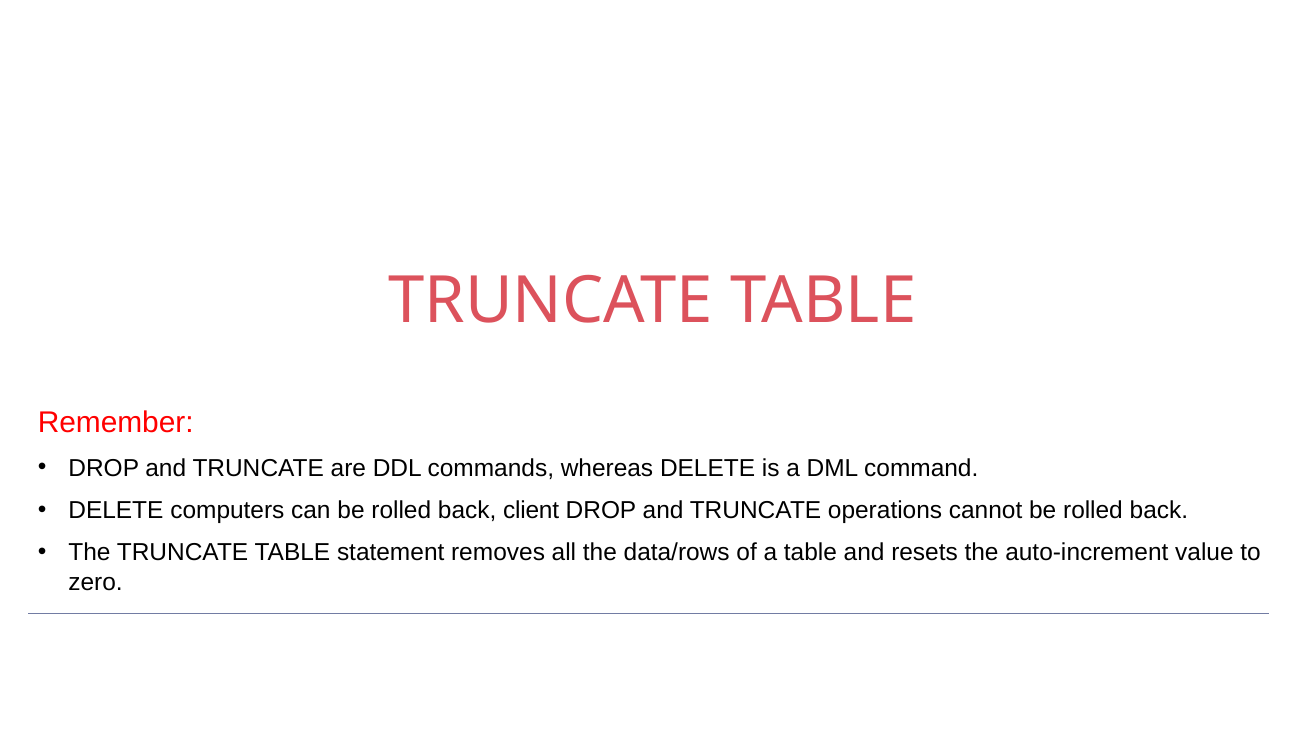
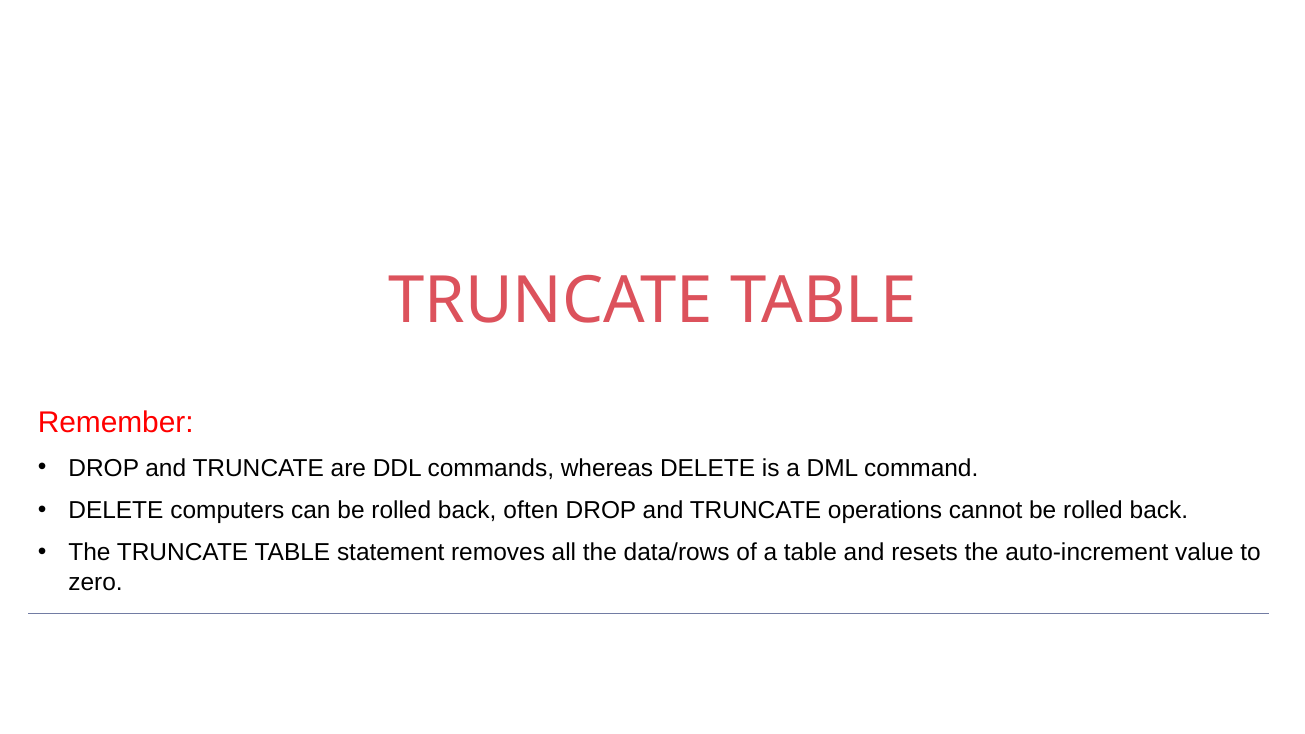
client: client -> often (531, 510)
